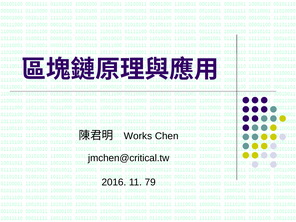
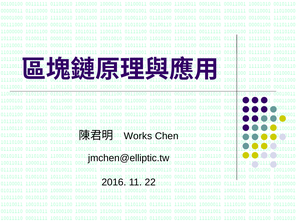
jmchen@critical.tw: jmchen@critical.tw -> jmchen@elliptic.tw (129, 158)
79: 79 -> 22 (150, 182)
